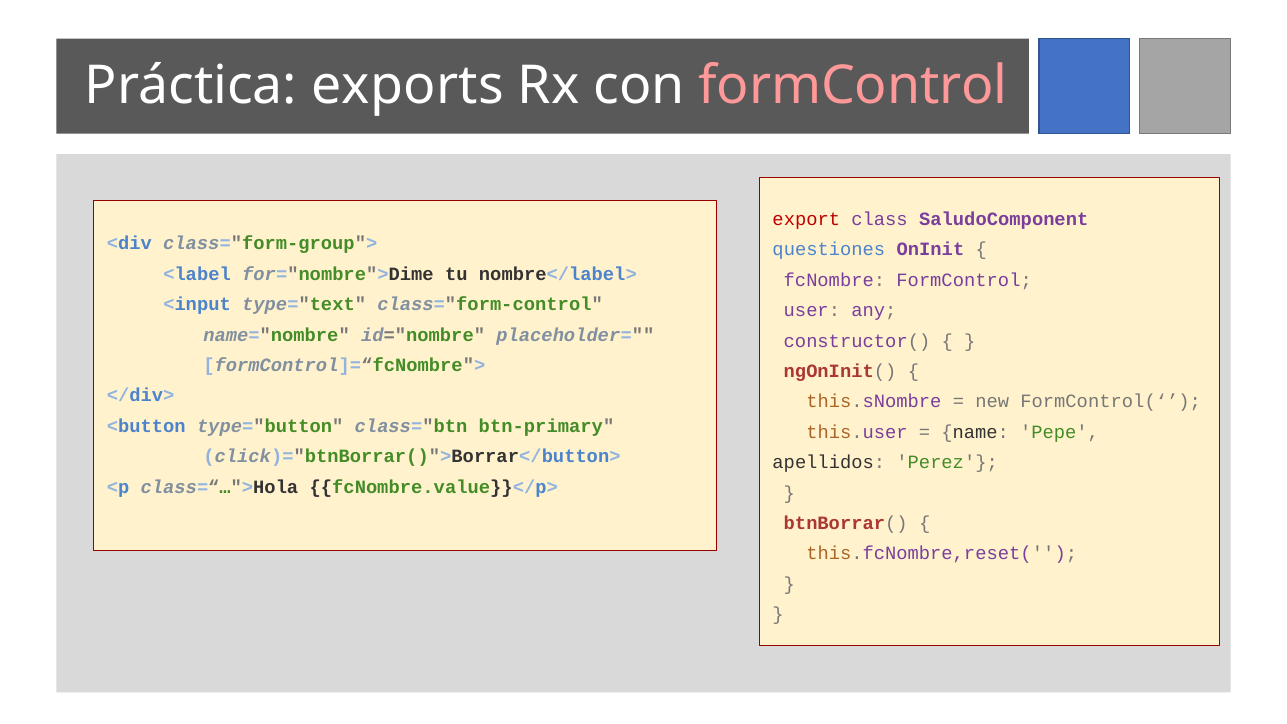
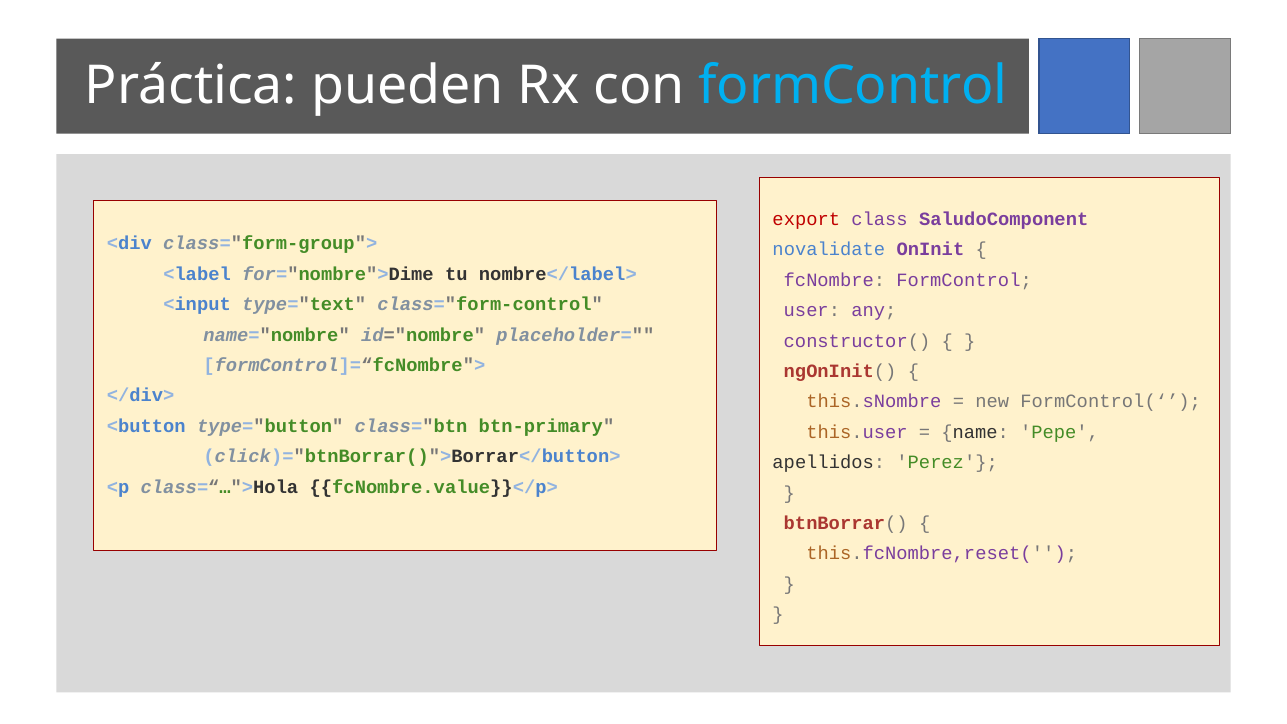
exports: exports -> pueden (408, 86)
formControl colour: pink -> light blue (853, 86)
questiones: questiones -> novalidate (829, 250)
